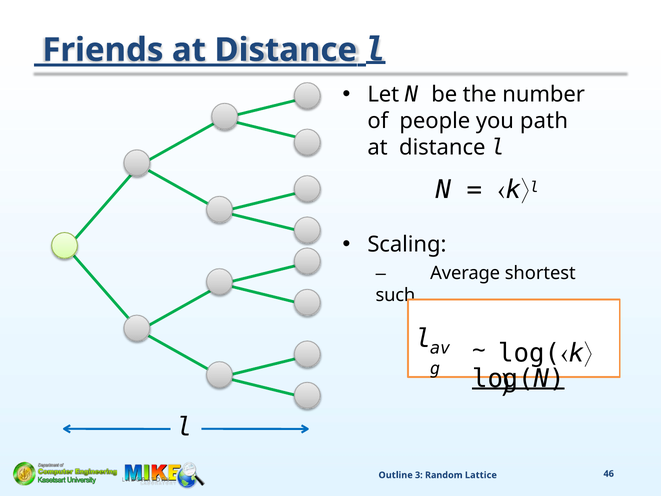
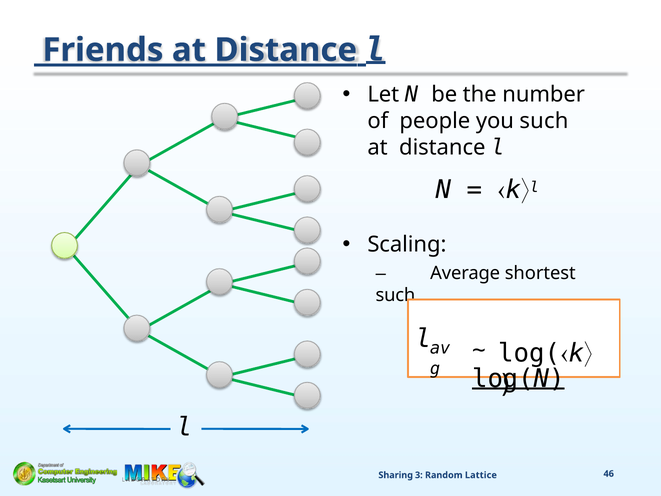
you path: path -> such (544, 121)
Outline: Outline -> Sharing (396, 475)
